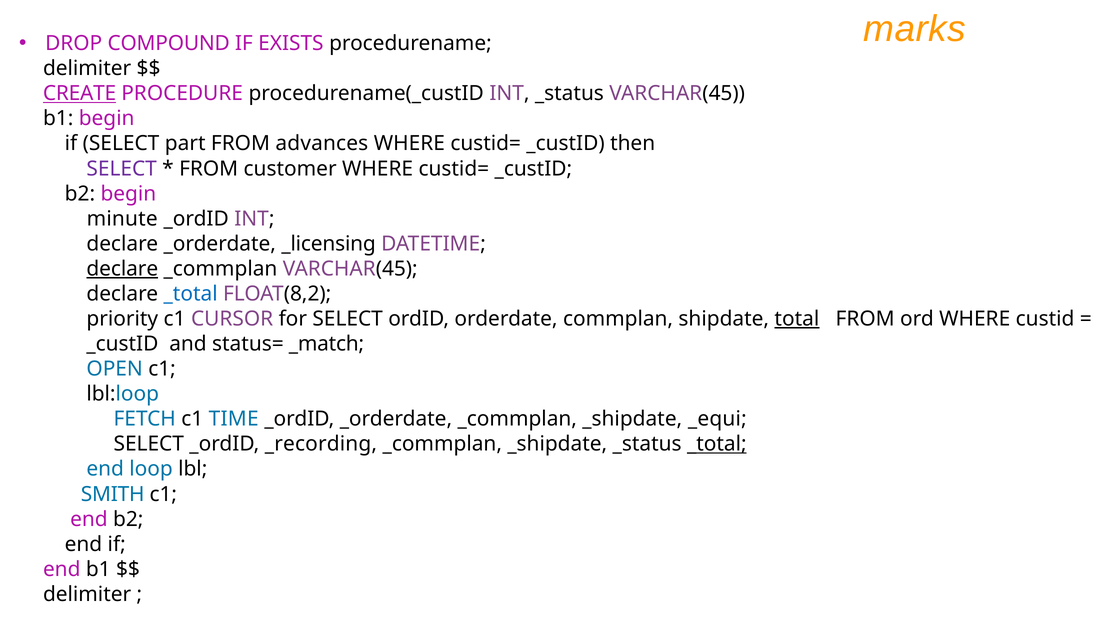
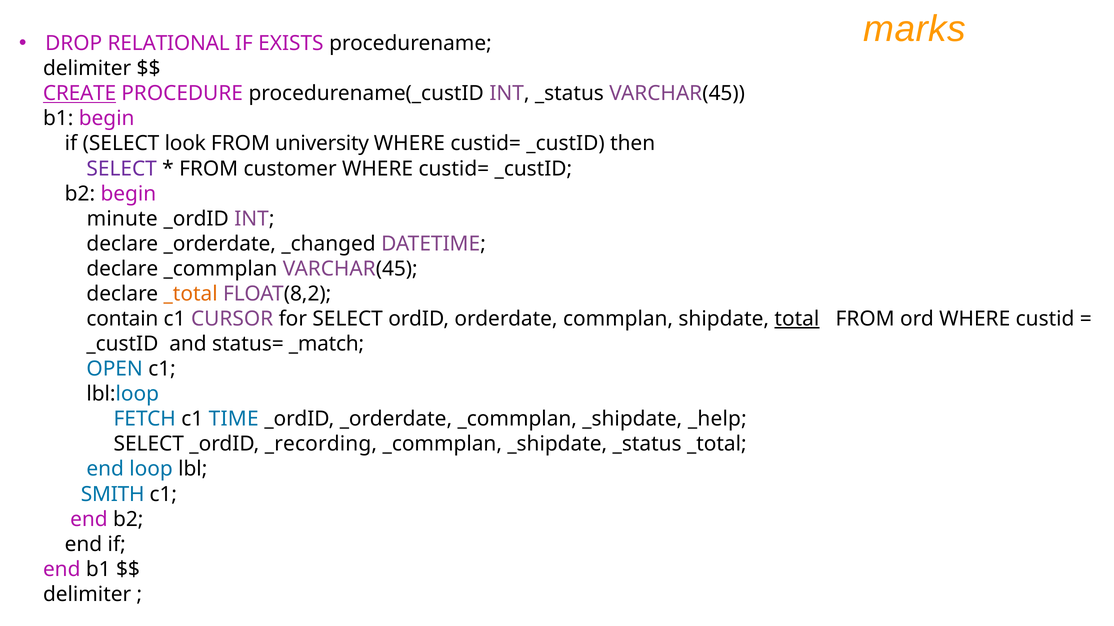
COMPOUND: COMPOUND -> RELATIONAL (169, 43)
part: part -> look (185, 144)
advances: advances -> university (322, 144)
_licensing: _licensing -> _changed (329, 244)
declare underline: present -> none (122, 269)
_total colour: blue -> orange (191, 294)
priority: priority -> contain (122, 319)
_equi: _equi -> _help (717, 419)
_total underline: present -> none (717, 445)
